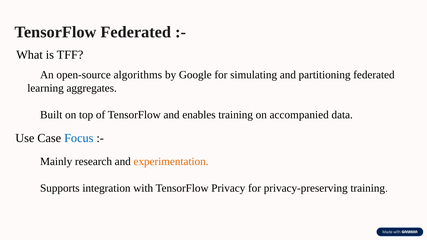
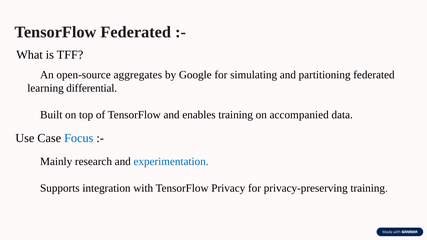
algorithms: algorithms -> aggregates (138, 75)
aggregates: aggregates -> differential (92, 88)
experimentation colour: orange -> blue (171, 162)
